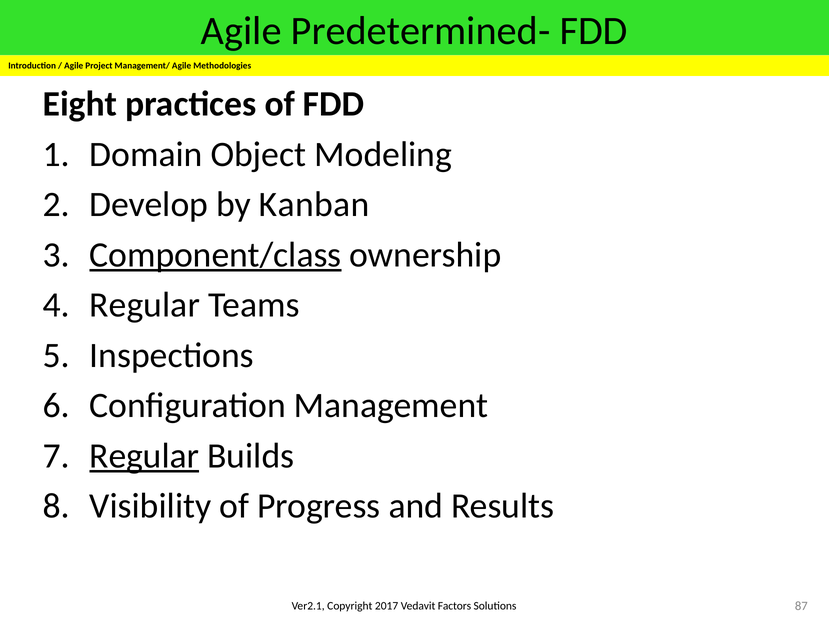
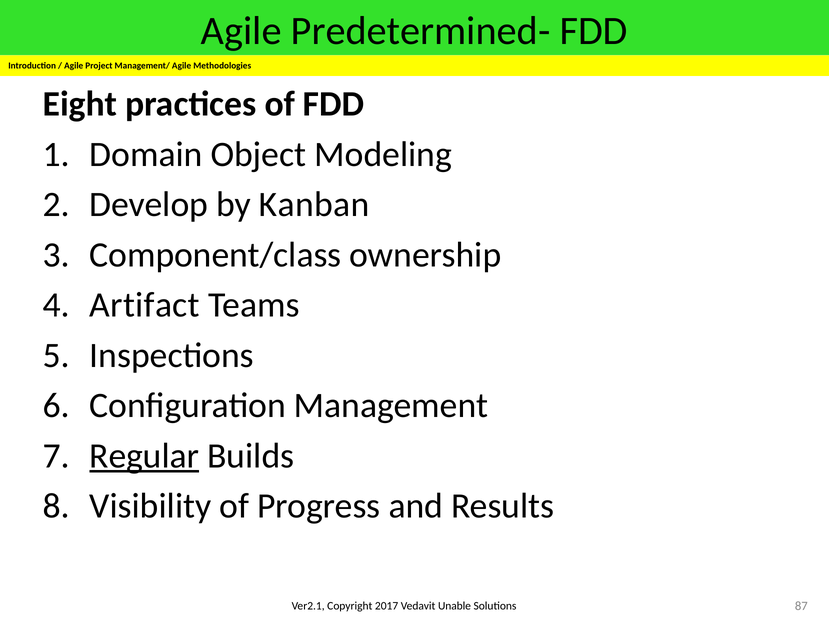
Component/class underline: present -> none (215, 255)
Regular: Regular -> Artifact (145, 305)
Factors: Factors -> Unable (454, 606)
